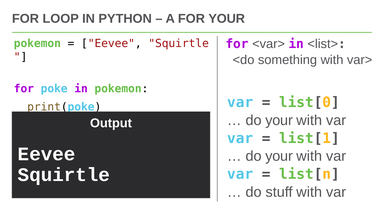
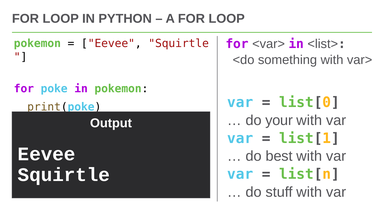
A FOR YOUR: YOUR -> LOOP (227, 19)
your: your -> best (279, 156)
